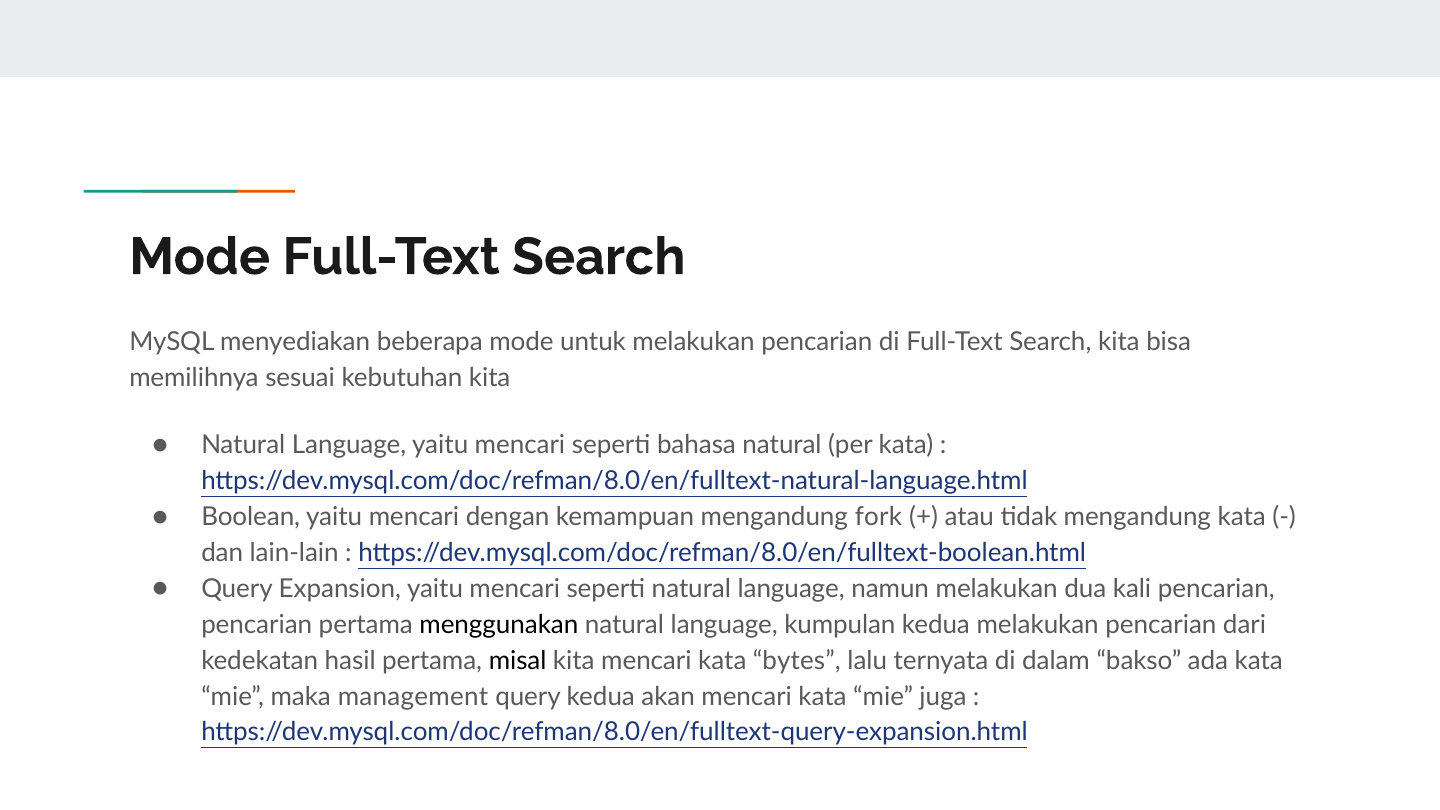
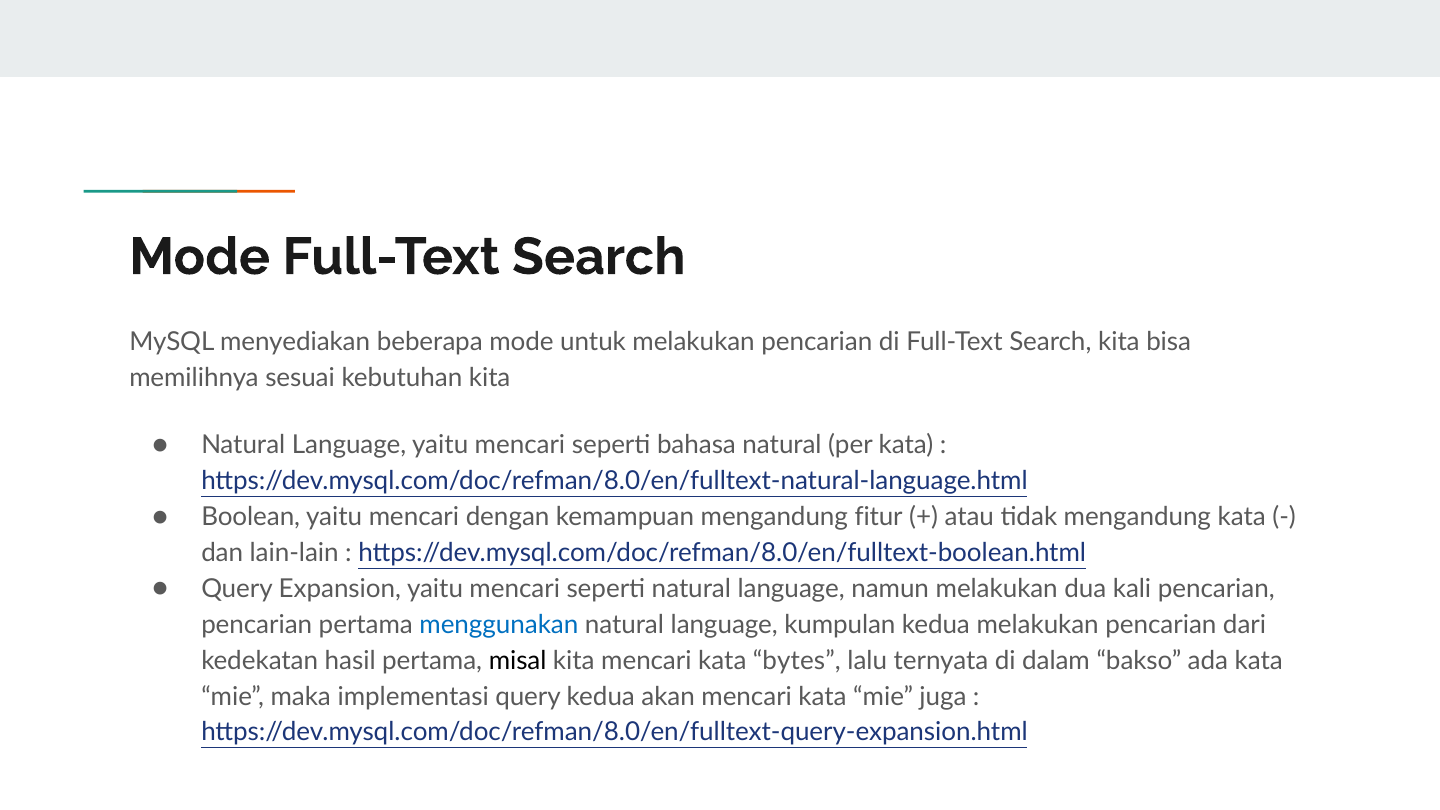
fork: fork -> fitur (879, 517)
menggunakan colour: black -> blue (499, 625)
management: management -> implementasi (413, 697)
